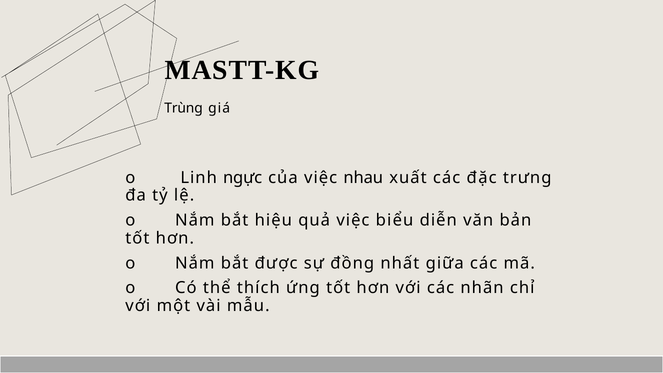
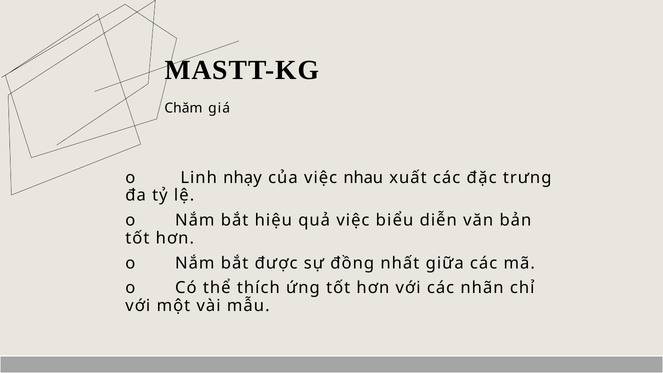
Trùng: Trùng -> Chăm (183, 108)
ngực: ngực -> nhạy (242, 178)
